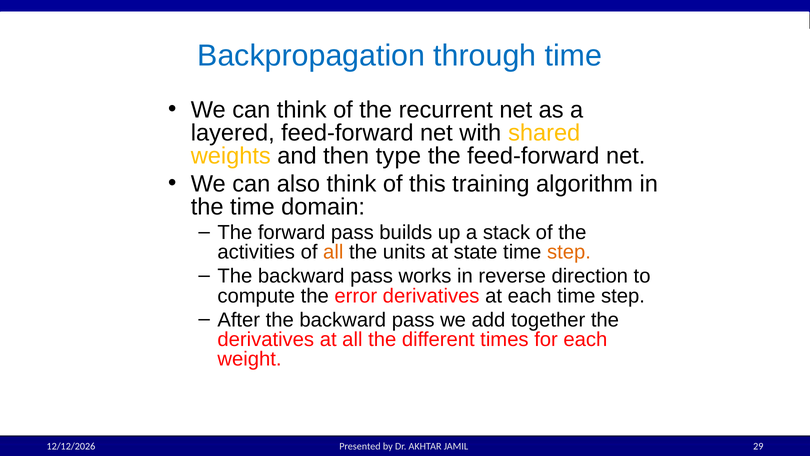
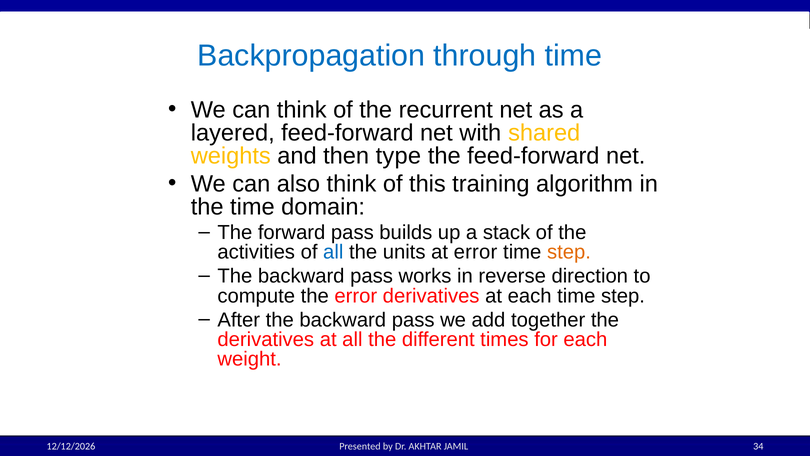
all colour: orange -> blue (333, 252)
at state: state -> error (475, 252)
29: 29 -> 34 (758, 446)
